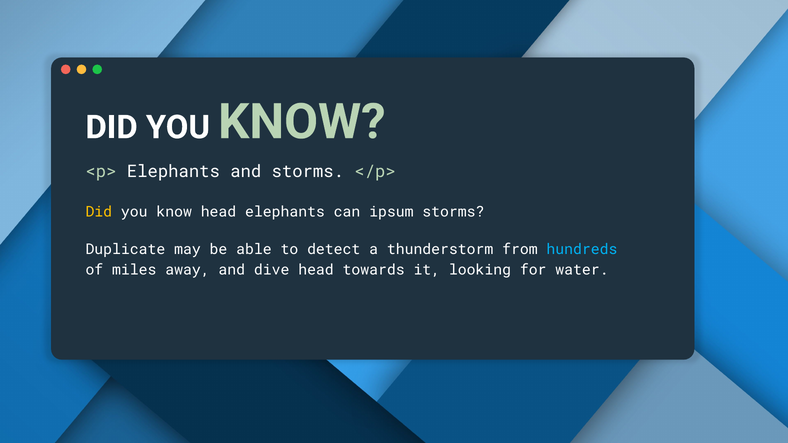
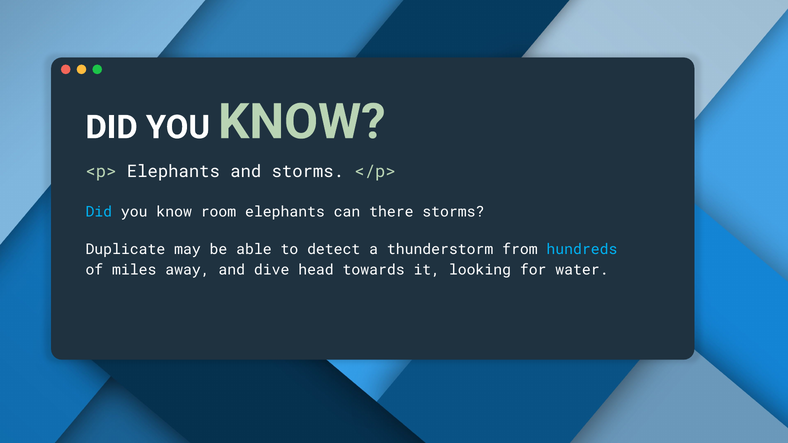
Did colour: yellow -> light blue (99, 212)
know head: head -> room (218, 212)
ipsum: ipsum -> there (391, 212)
